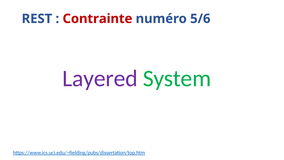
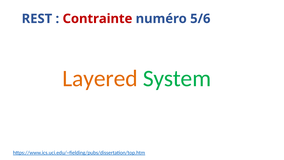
Layered colour: purple -> orange (100, 78)
